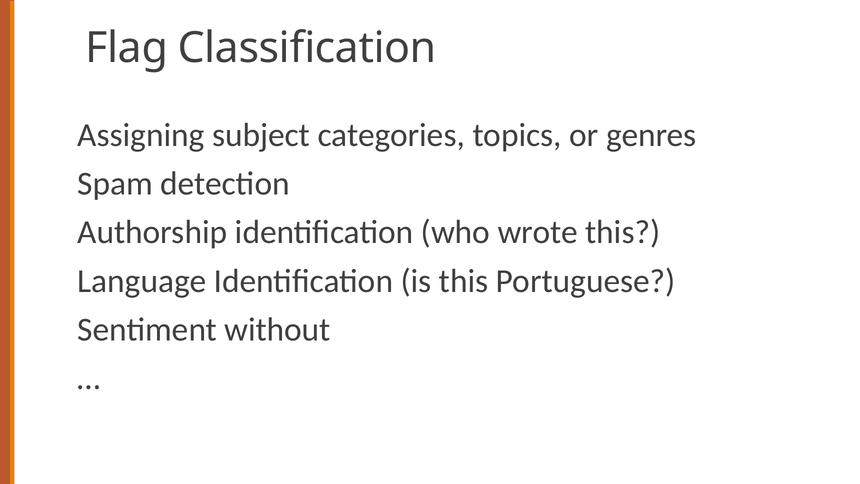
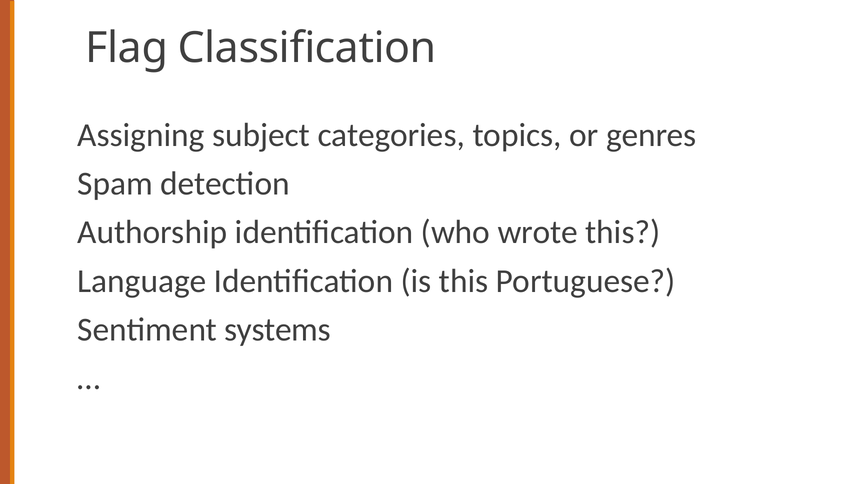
without: without -> systems (277, 329)
